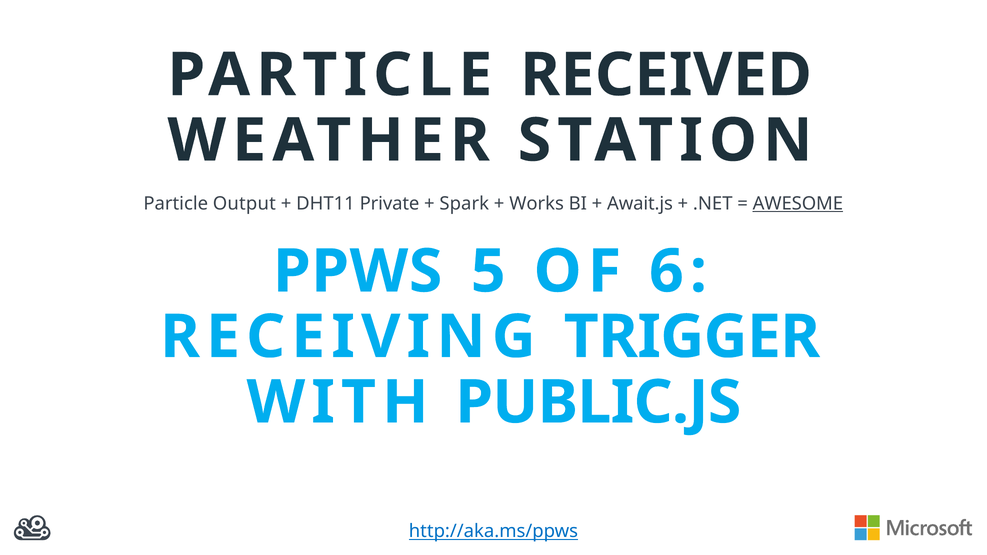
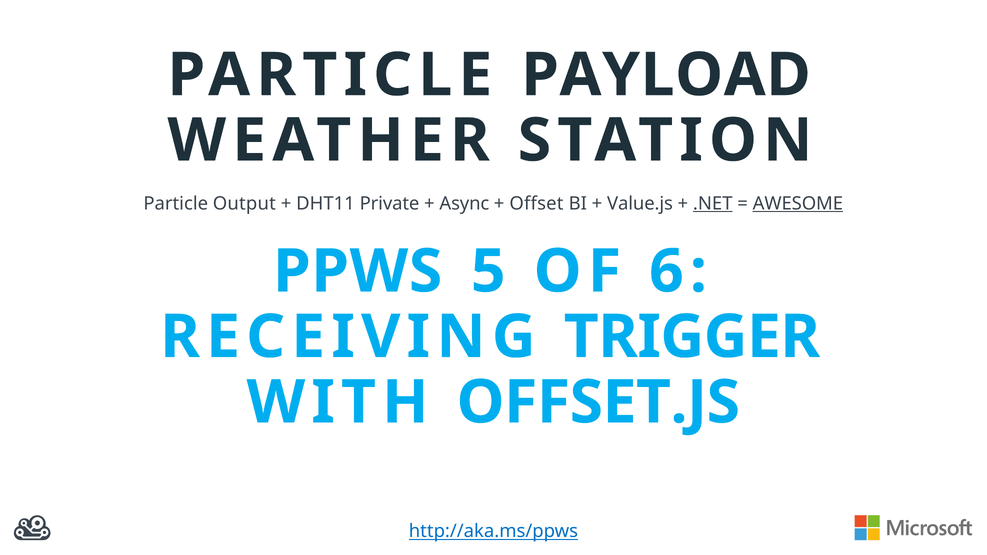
RECEIVED: RECEIVED -> PAYLOAD (666, 75)
Spark: Spark -> Async (464, 204)
Works: Works -> Offset (536, 204)
Await.js: Await.js -> Value.js (640, 204)
.NET underline: none -> present (713, 204)
PUBLIC.JS: PUBLIC.JS -> OFFSET.JS (598, 403)
